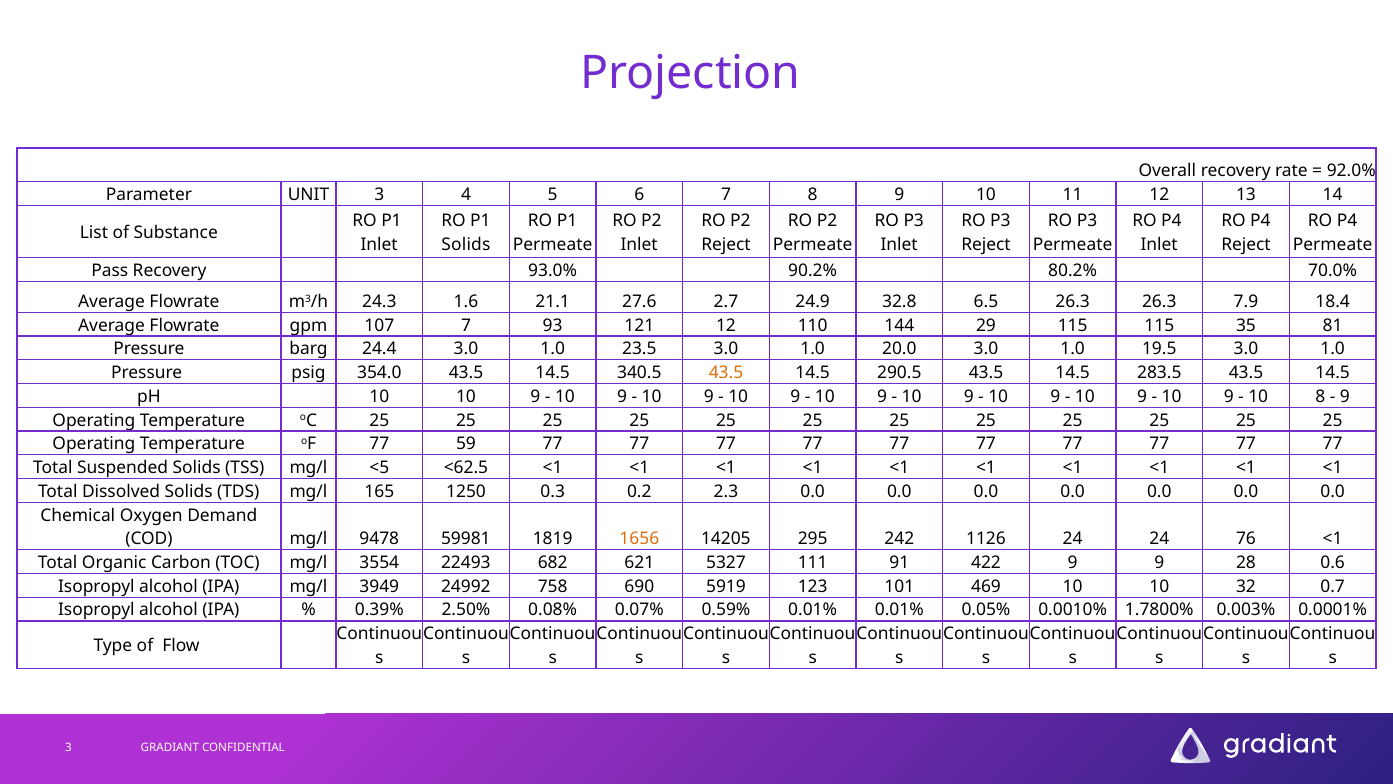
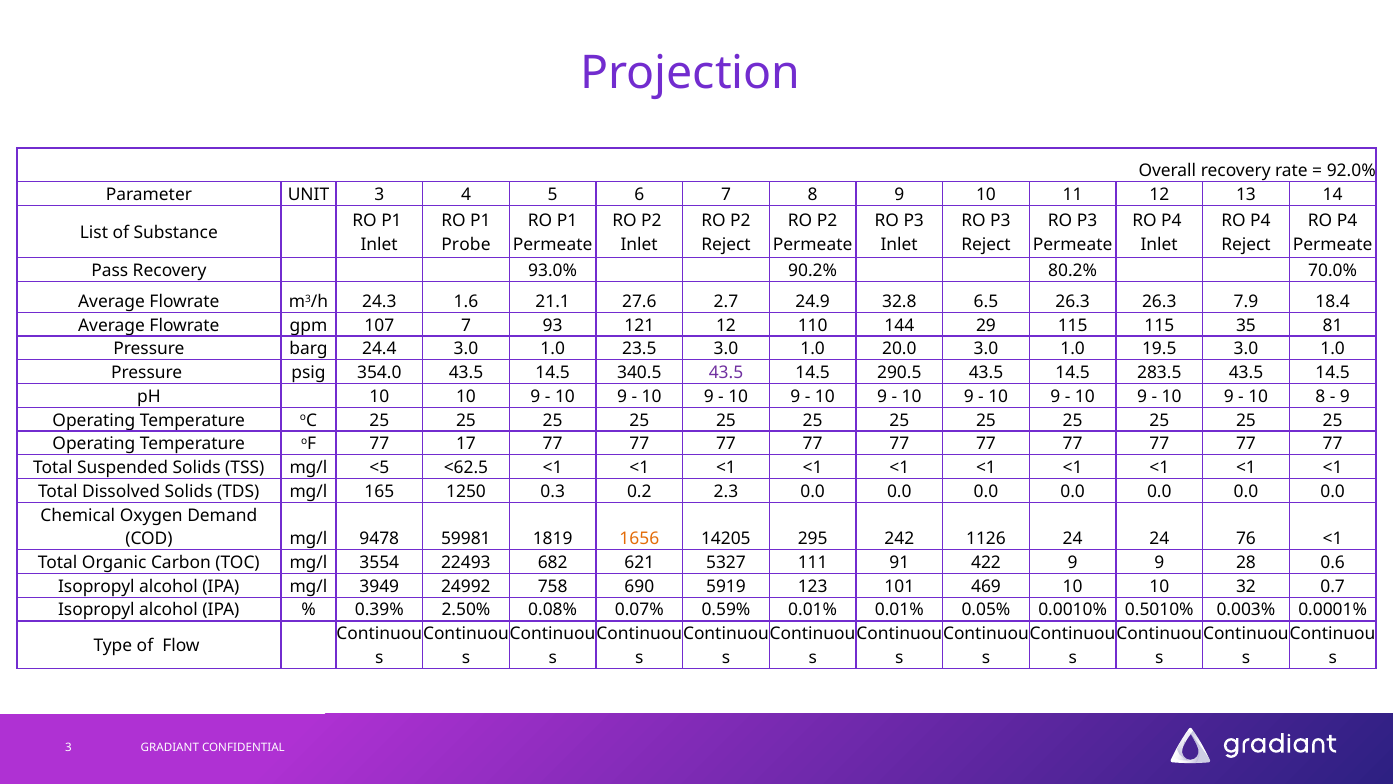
Solids: Solids -> Probe (466, 244)
43.5 colour: orange -> purple (726, 373)
59: 59 -> 17 (466, 444)
1.7800%: 1.7800% -> 0.5010% (1159, 610)
